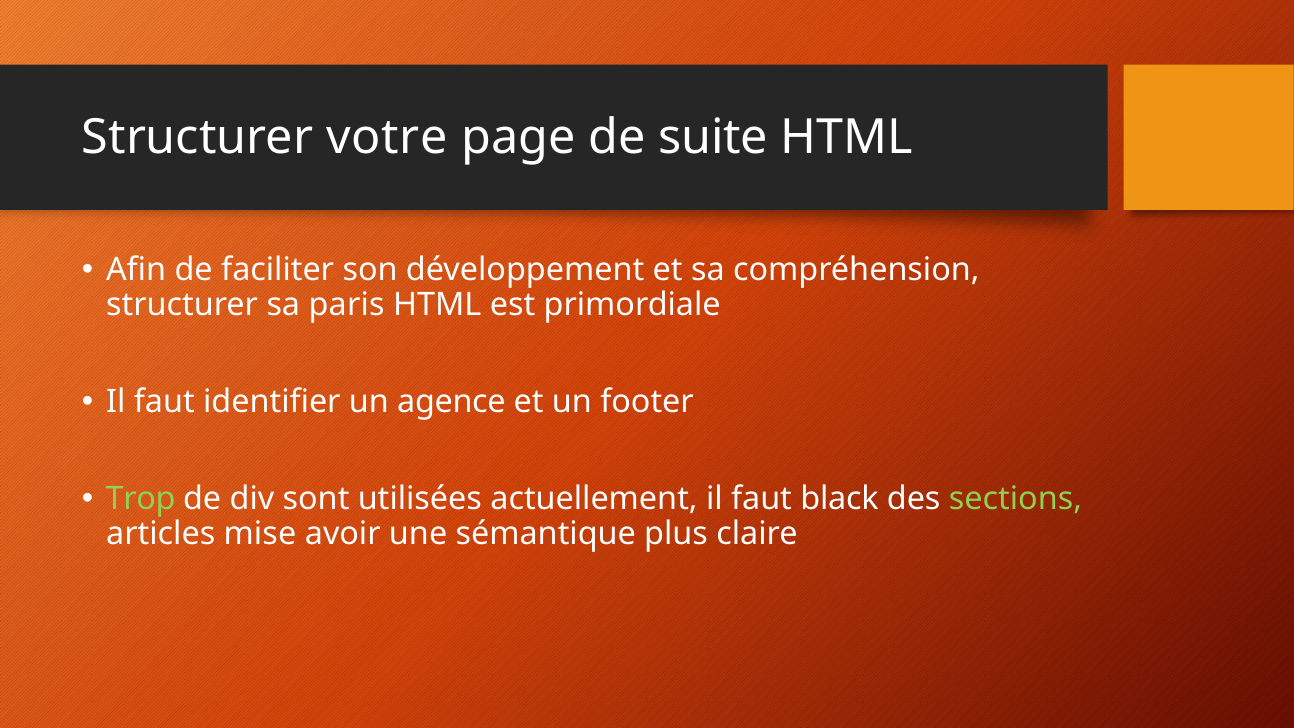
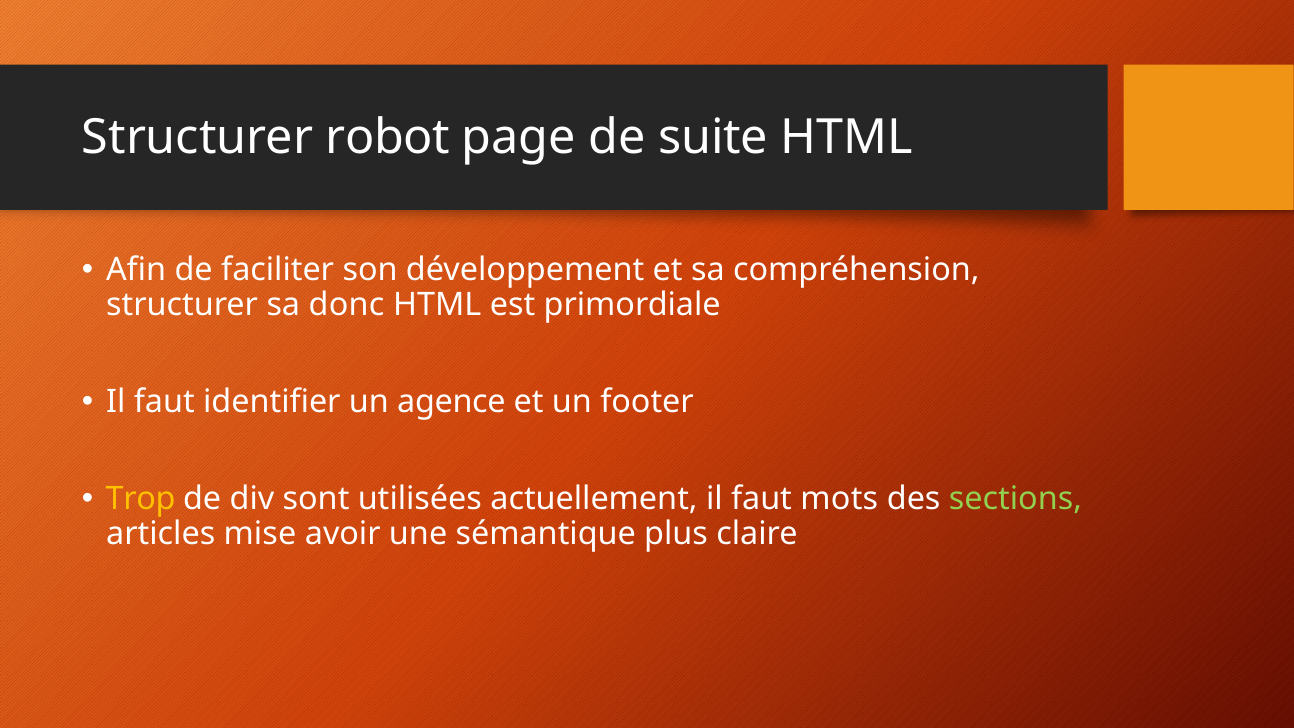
votre: votre -> robot (388, 137)
paris: paris -> donc (347, 305)
Trop colour: light green -> yellow (141, 499)
black: black -> mots (839, 499)
